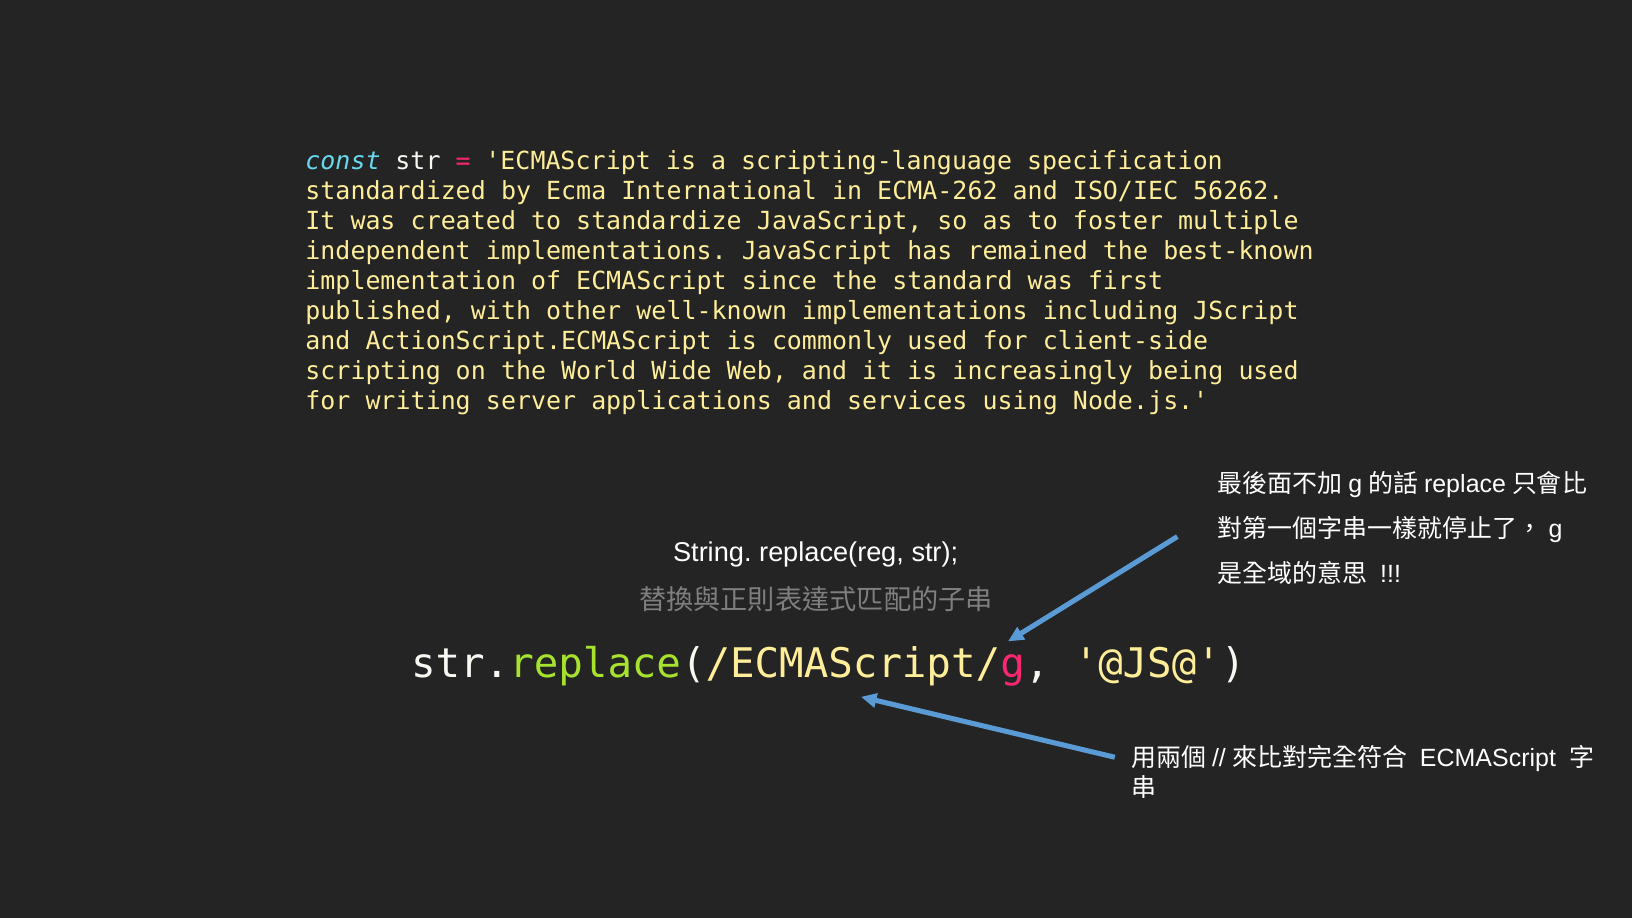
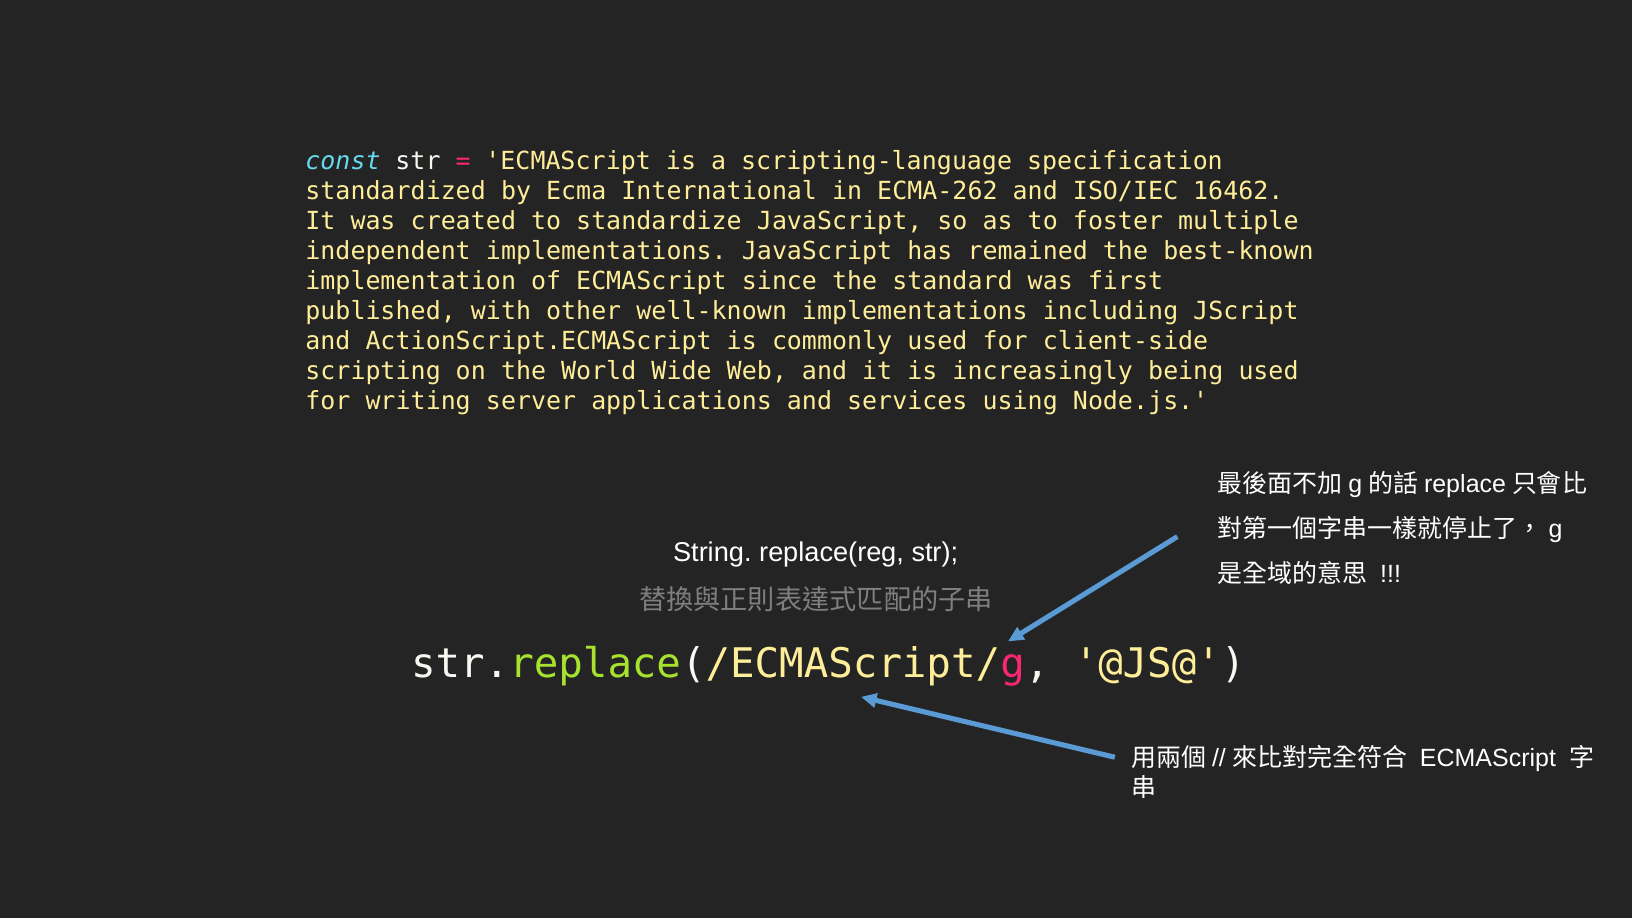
56262: 56262 -> 16462 (1238, 191)
